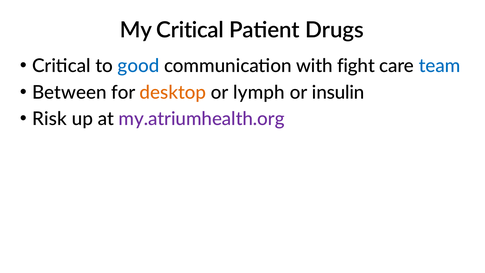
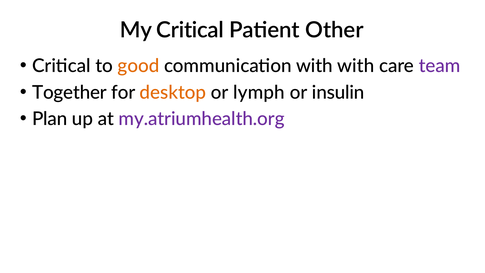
Drugs: Drugs -> Other (334, 30)
good colour: blue -> orange (138, 66)
with fight: fight -> with (356, 66)
team colour: blue -> purple (440, 66)
Between: Between -> Together (69, 92)
Risk: Risk -> Plan (50, 119)
